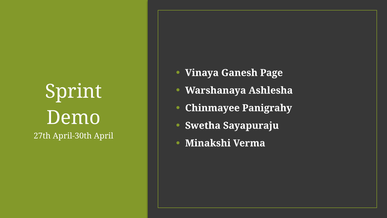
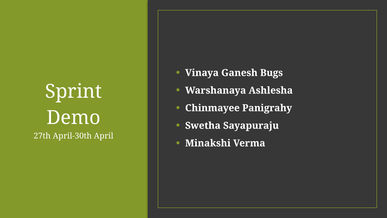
Page: Page -> Bugs (271, 73)
